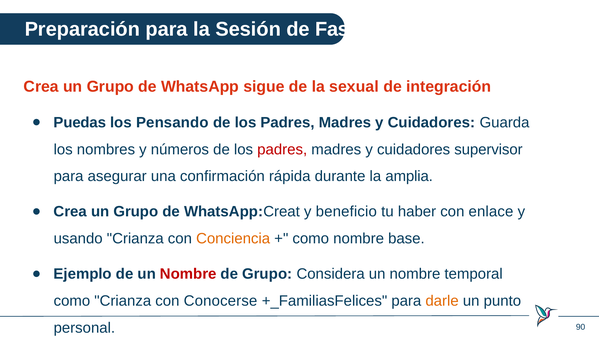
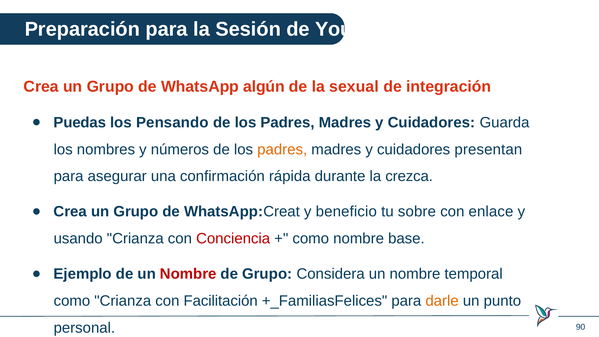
Fase: Fase -> Your (338, 29)
sigue: sigue -> algún (264, 87)
padres colour: red -> orange (282, 149)
supervisor: supervisor -> presentan (488, 149)
amplia: amplia -> crezca (409, 176)
haber: haber -> sobre (417, 212)
Conciencia colour: orange -> red (233, 239)
Conocerse: Conocerse -> Facilitación (221, 301)
